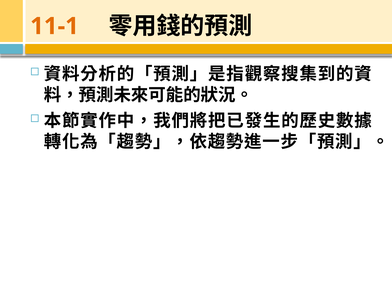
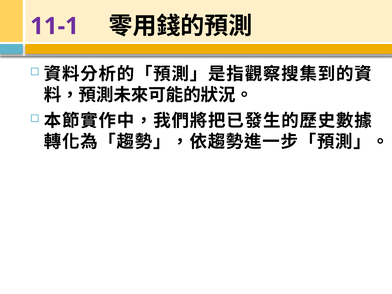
11-1 colour: orange -> purple (54, 26)
